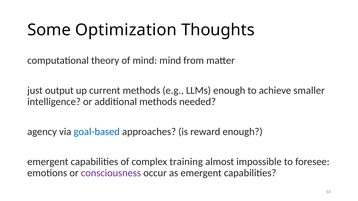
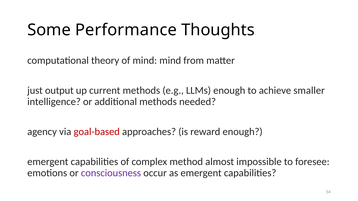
Optimization: Optimization -> Performance (126, 30)
goal-based colour: blue -> red (97, 132)
training: training -> method (186, 162)
